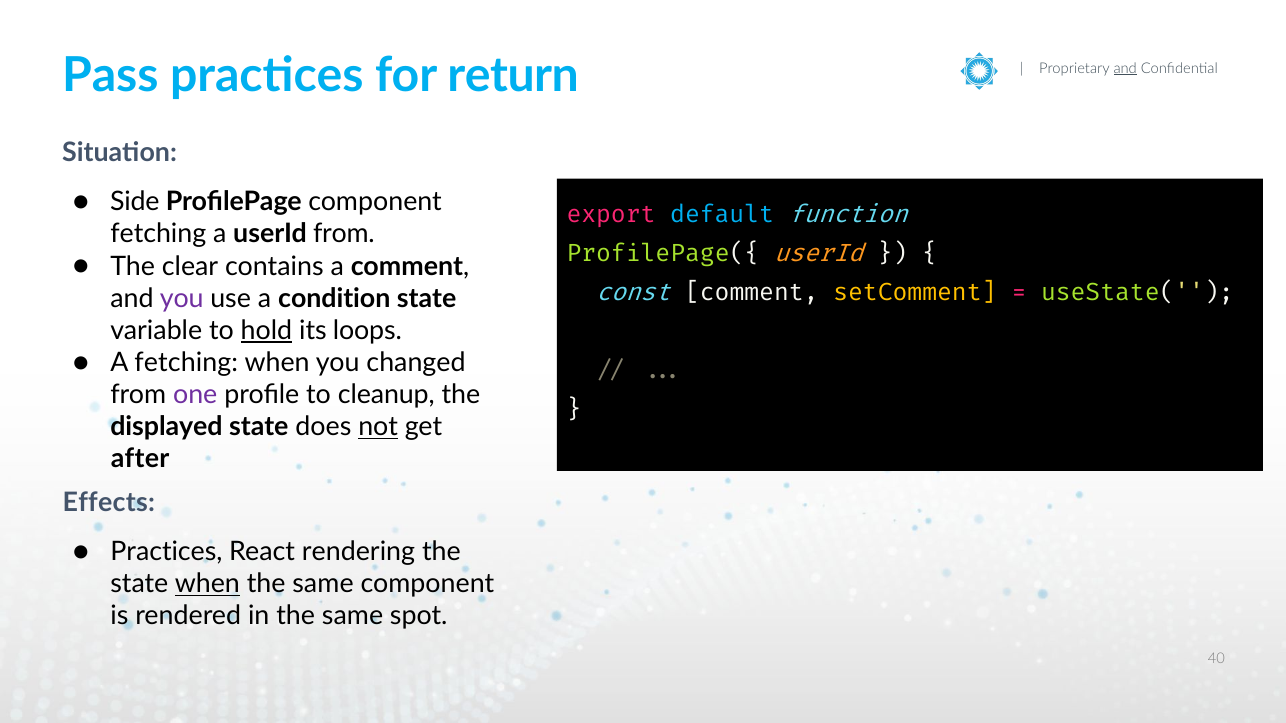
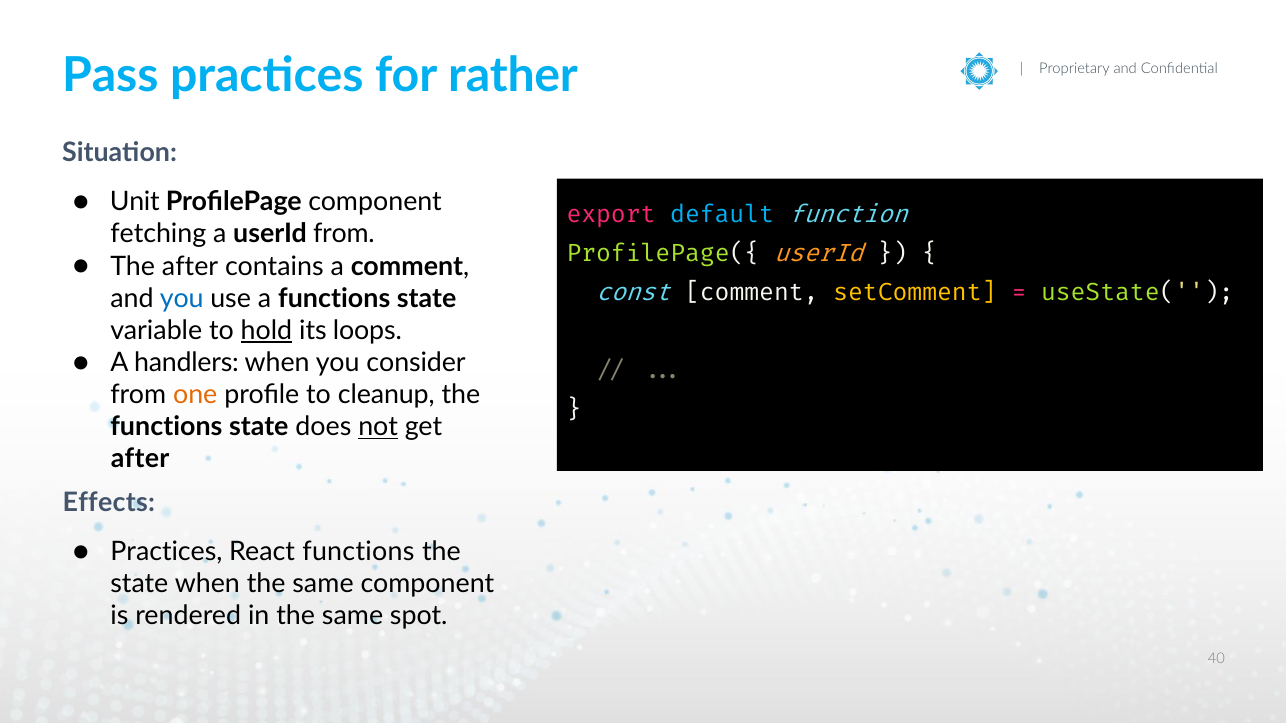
return: return -> rather (513, 75)
and underline: present -> none (1125, 68)
Side: Side -> Unit (135, 202)
The clear: clear -> after (190, 266)
you colour: purple -> blue (182, 299)
a condition: condition -> functions (334, 299)
A fetching: fetching -> handlers (186, 363)
changed: changed -> consider (416, 363)
one colour: purple -> orange (195, 395)
displayed: displayed -> functions (166, 427)
React rendering: rendering -> functions (358, 552)
when underline: present -> none (207, 584)
